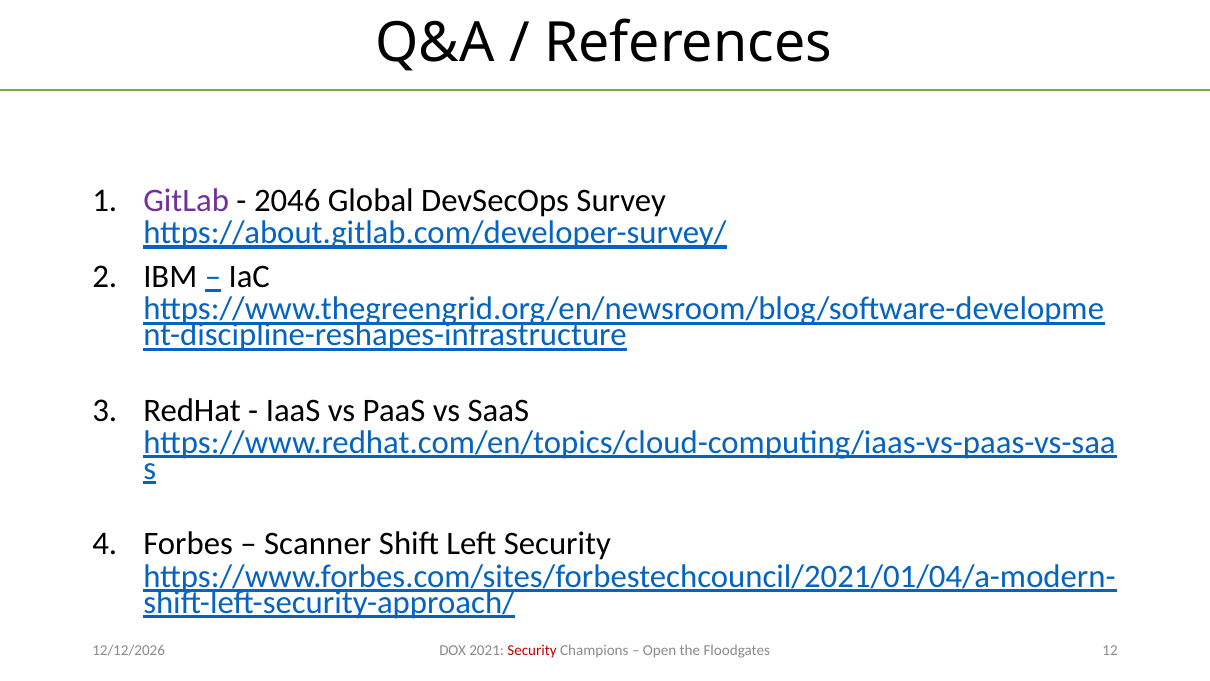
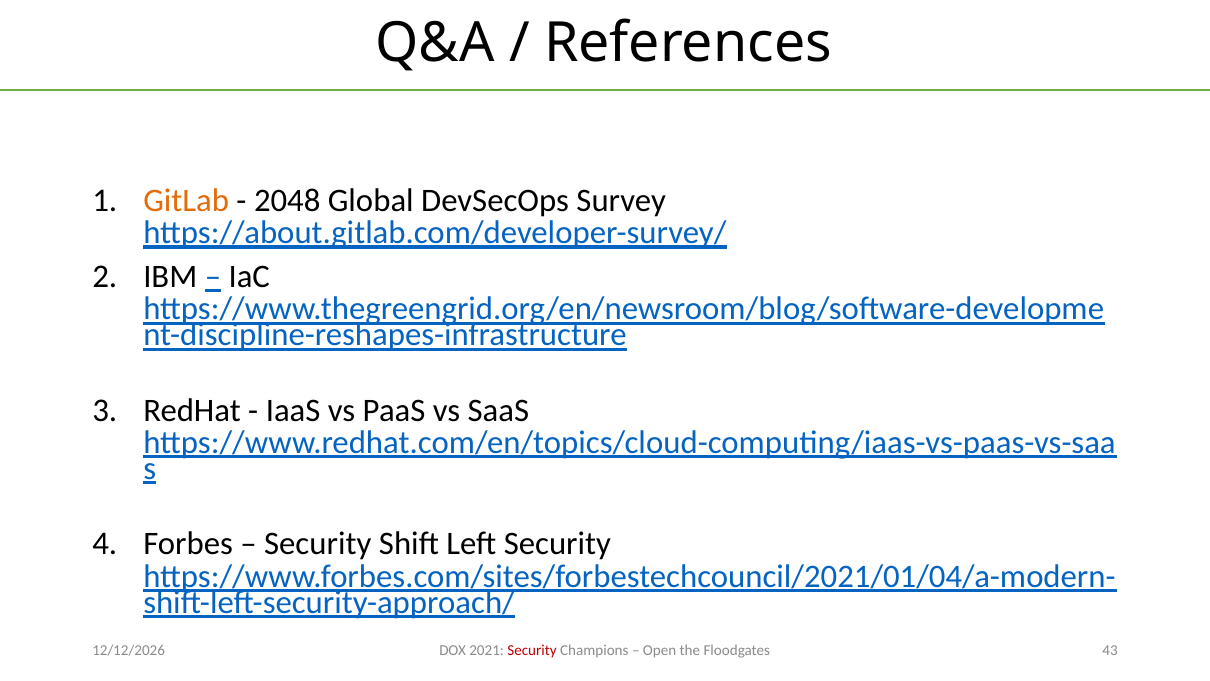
GitLab colour: purple -> orange (186, 200)
2046: 2046 -> 2048 (287, 200)
Scanner: Scanner -> Security (318, 544)
12: 12 -> 43 (1110, 650)
